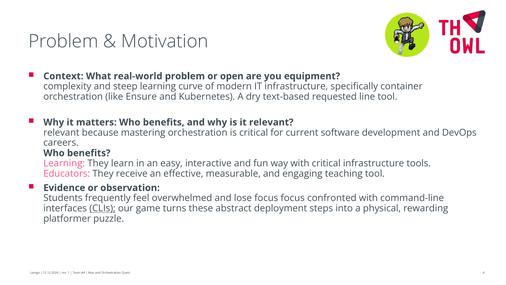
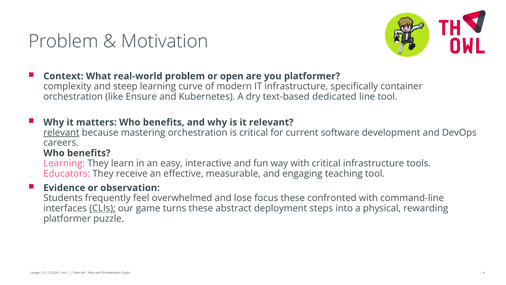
you equipment: equipment -> platformer (312, 76)
requested: requested -> dedicated (334, 97)
relevant underline: none -> present (61, 132)
focus focus: focus -> these (293, 198)
